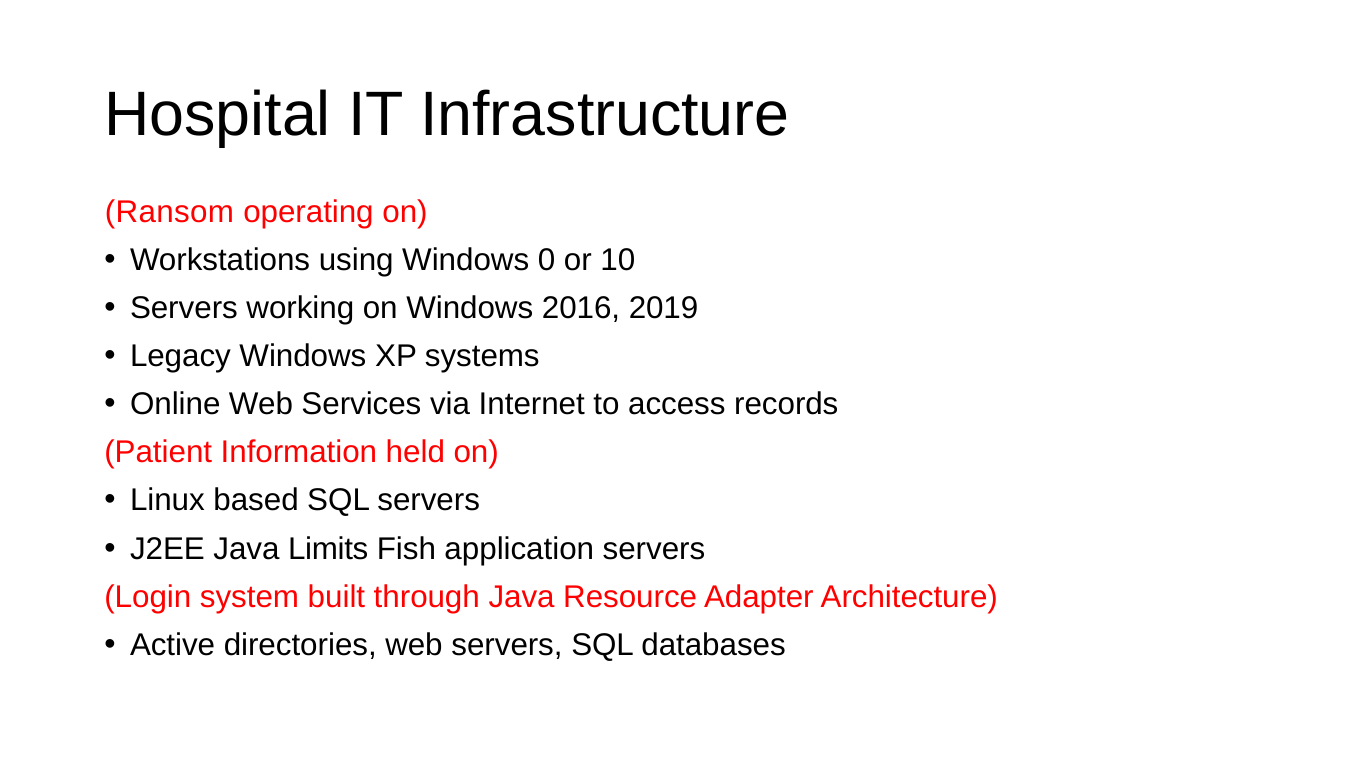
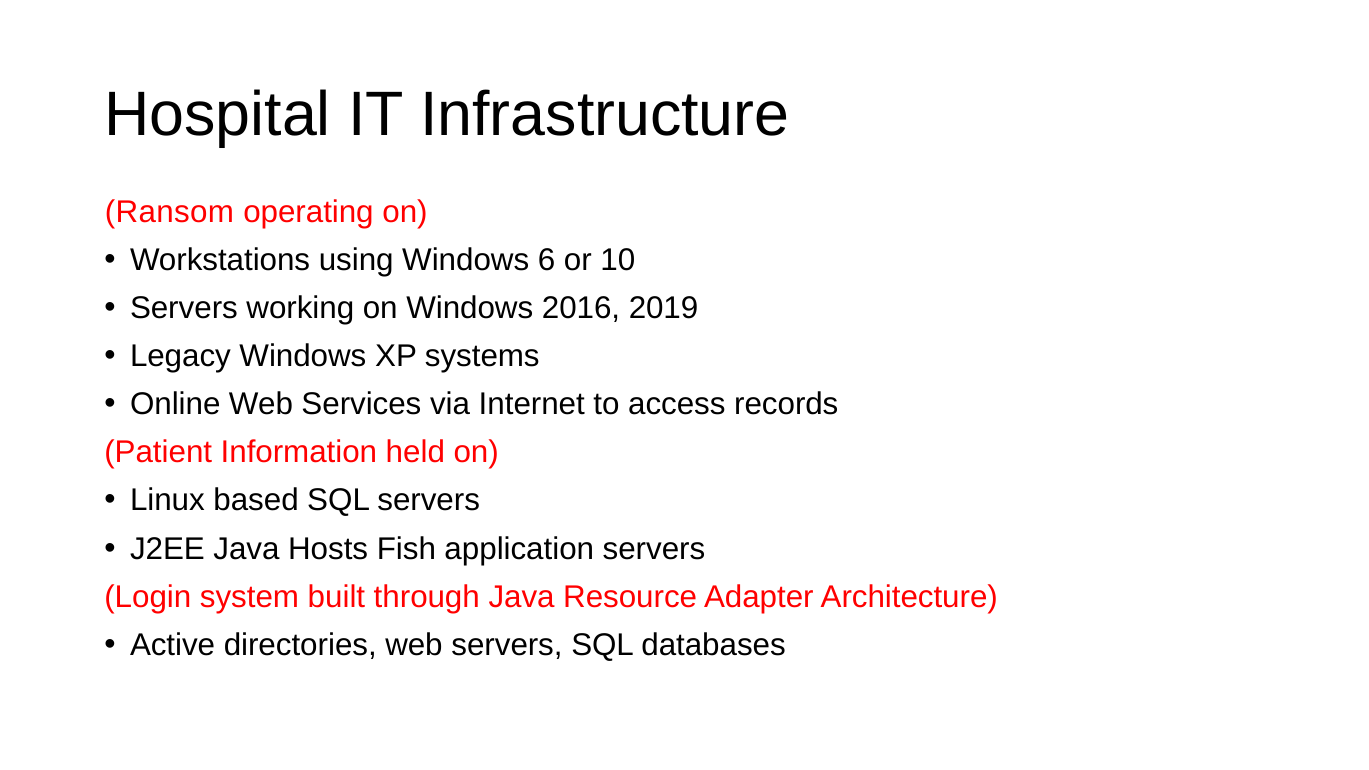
0: 0 -> 6 (547, 260)
Limits: Limits -> Hosts (328, 549)
